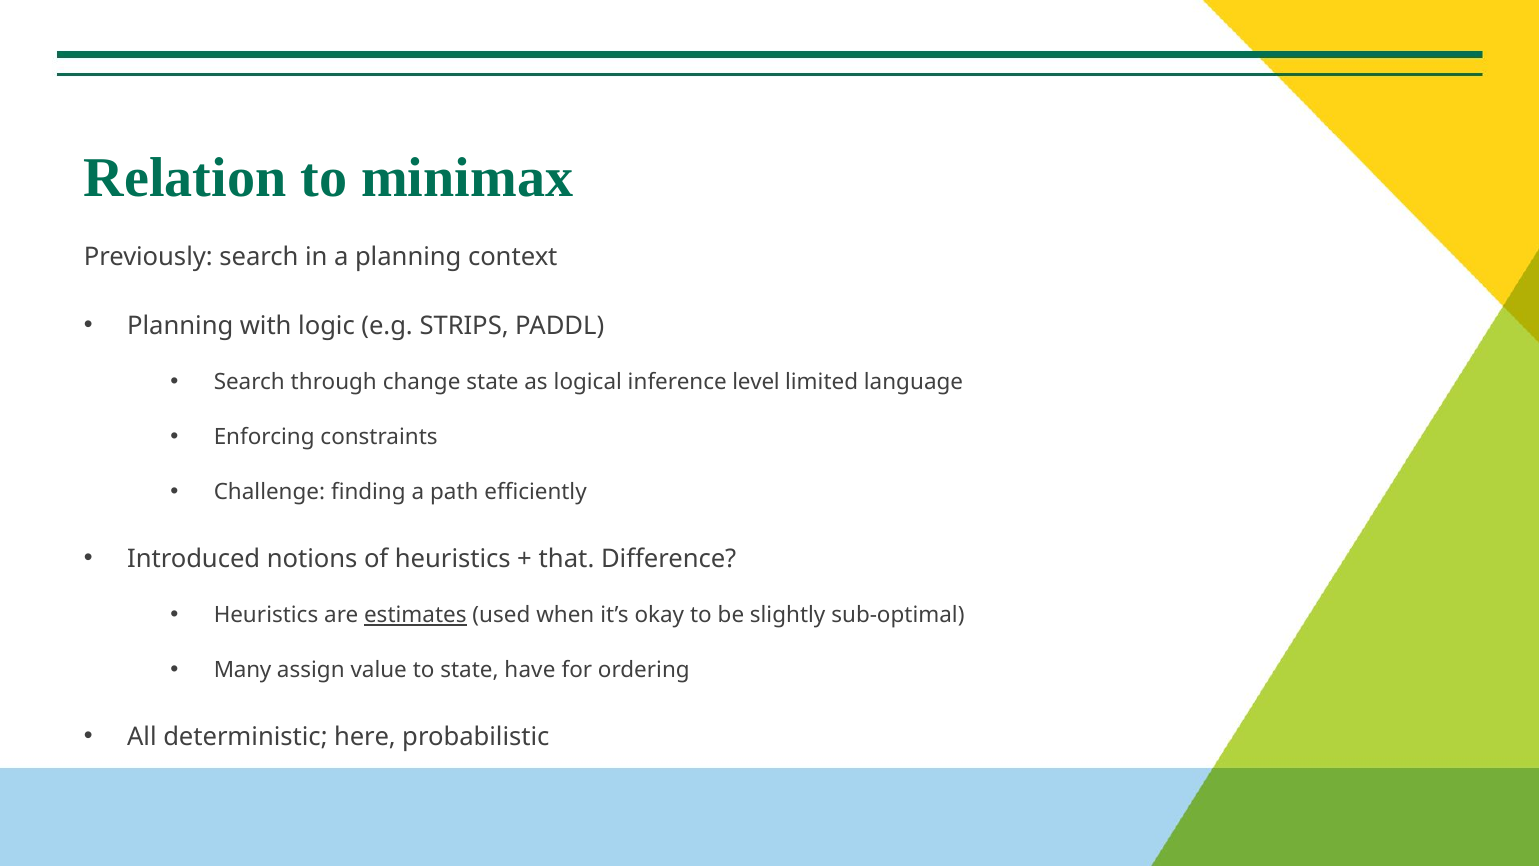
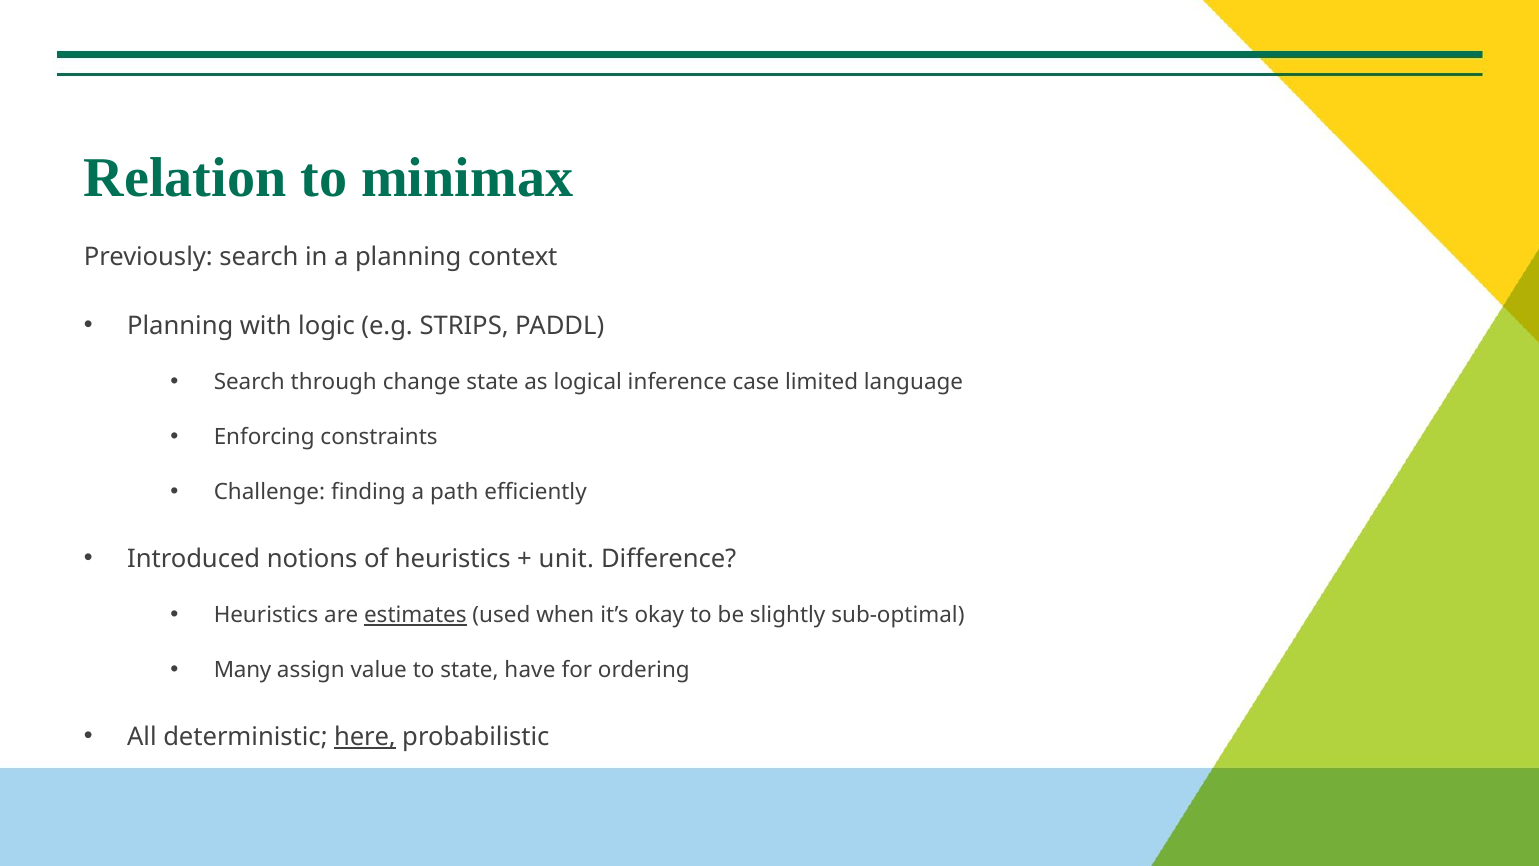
level: level -> case (756, 382)
that: that -> unit (566, 559)
here underline: none -> present (365, 737)
